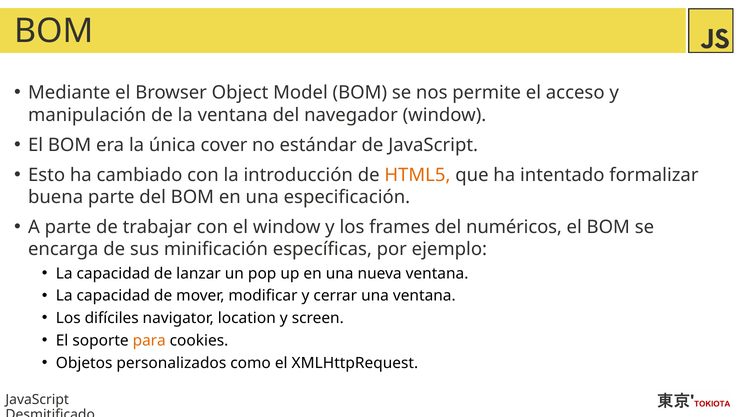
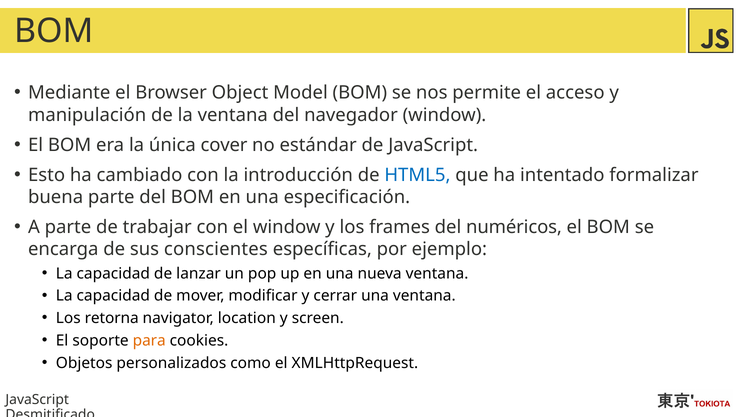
HTML5 colour: orange -> blue (417, 175)
minificación: minificación -> conscientes (216, 249)
difíciles: difíciles -> retorna (112, 318)
